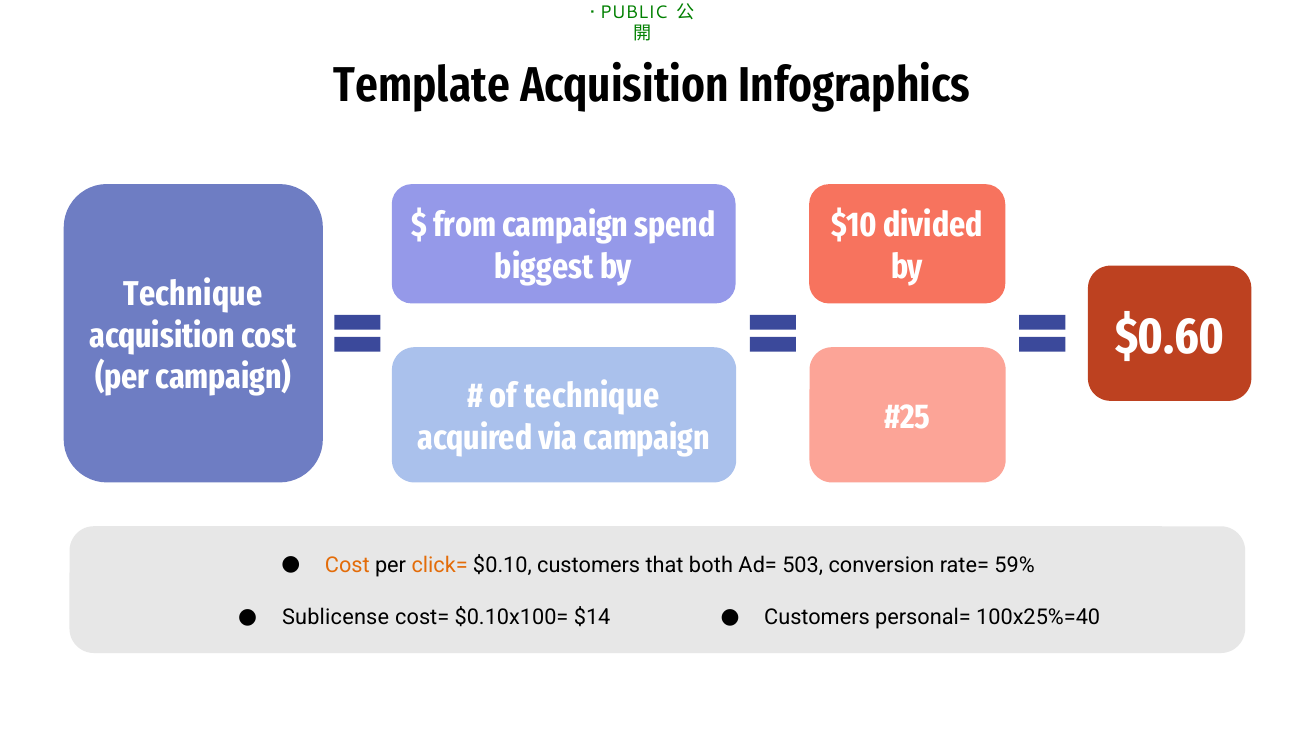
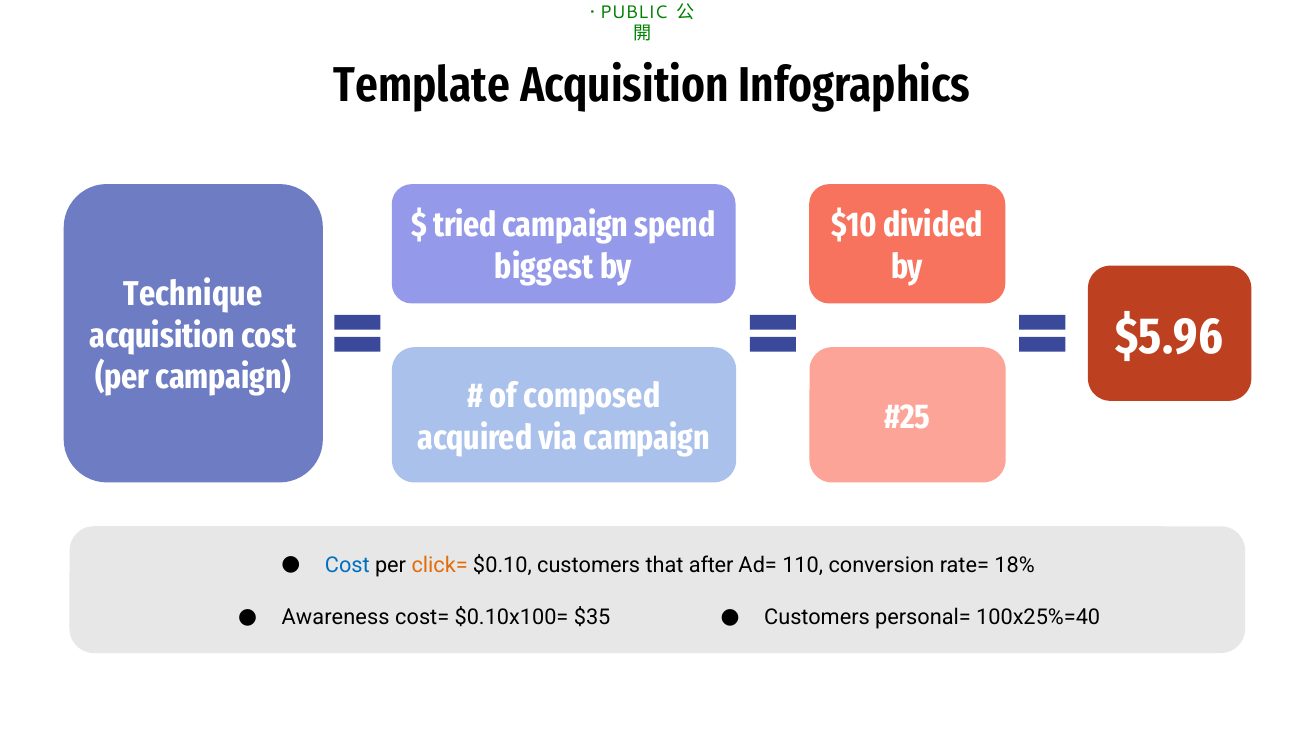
from: from -> tried (465, 226)
$0.60: $0.60 -> $5.96 (1169, 337)
of technique: technique -> composed (592, 397)
Cost colour: orange -> blue (347, 565)
both: both -> after (711, 565)
503: 503 -> 110 (803, 565)
59%: 59% -> 18% (1015, 565)
Sublicense: Sublicense -> Awareness (336, 617)
$14: $14 -> $35 (592, 617)
